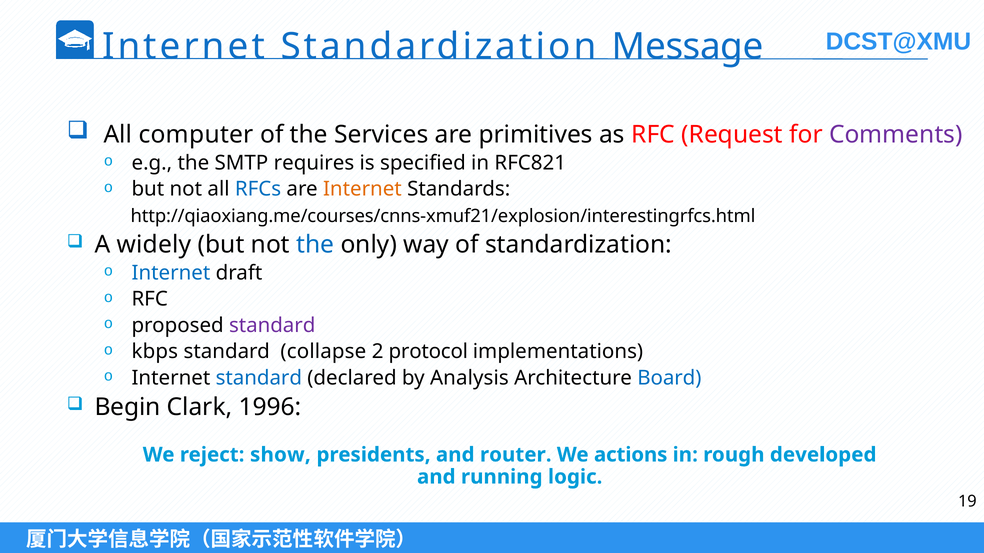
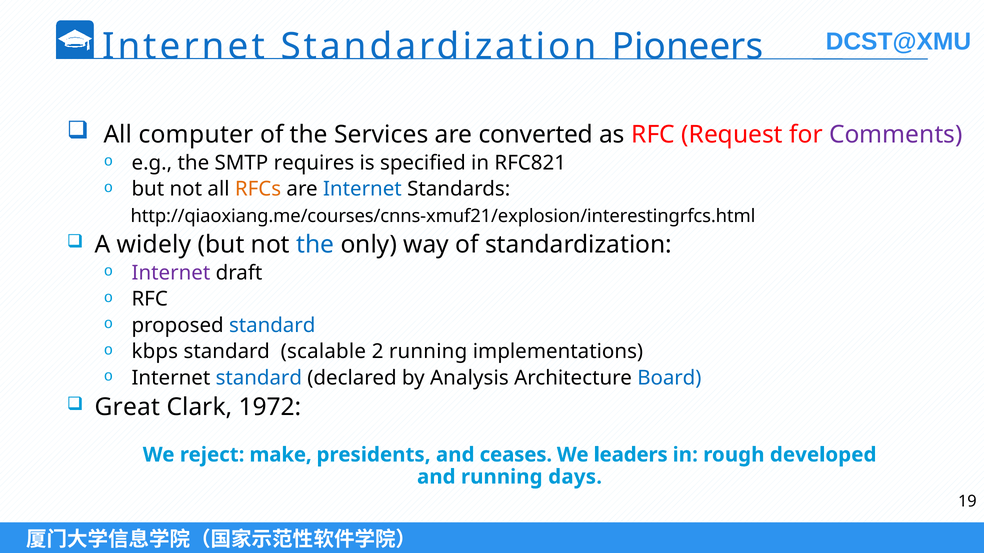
Message: Message -> Pioneers (688, 46)
primitives: primitives -> converted (536, 135)
RFCs colour: blue -> orange (258, 189)
Internet colour: orange -> blue (362, 189)
Internet colour: blue -> purple (171, 273)
standard colour: purple -> blue (272, 326)
collapse: collapse -> scalable (323, 352)
2 protocol: protocol -> running (428, 352)
Begin: Begin -> Great (127, 407)
1996: 1996 -> 1972 (270, 407)
show: show -> make (281, 455)
router: router -> ceases (516, 455)
actions: actions -> leaders (631, 455)
logic: logic -> days (575, 477)
